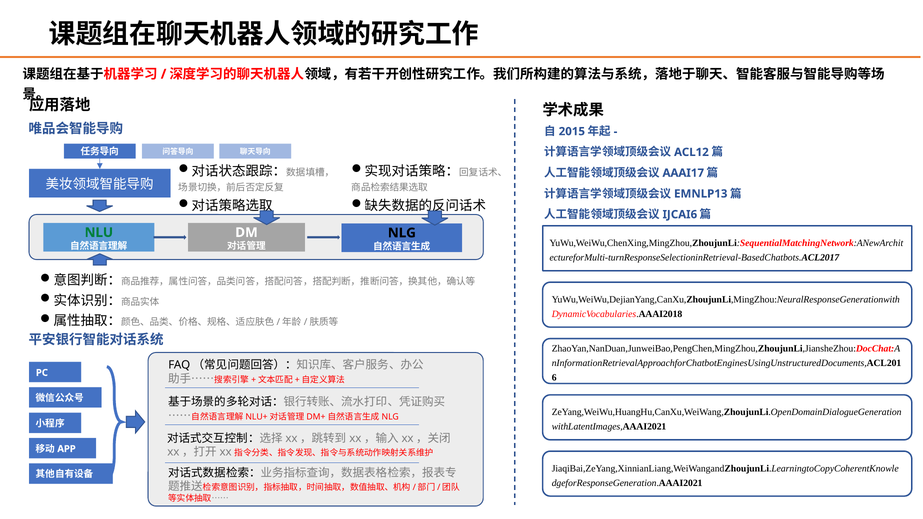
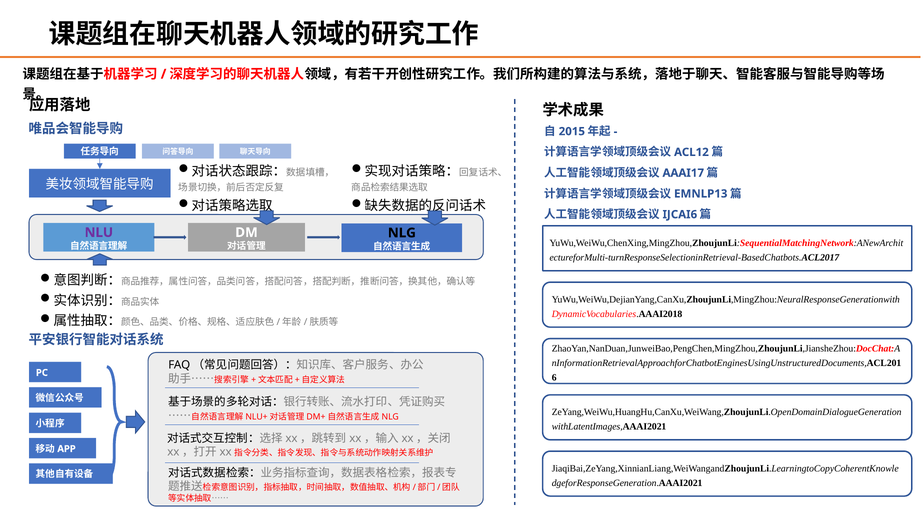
NLU colour: green -> purple (99, 233)
